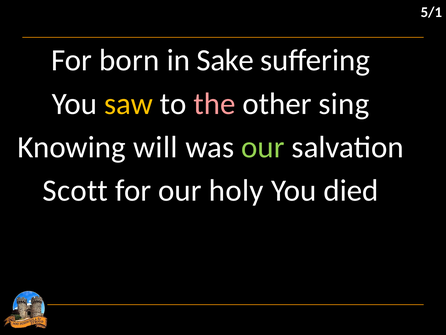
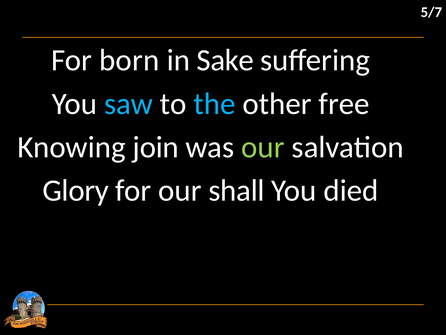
5/1: 5/1 -> 5/7 (431, 12)
saw colour: yellow -> light blue (129, 104)
the colour: pink -> light blue (214, 104)
sing: sing -> free (344, 104)
will: will -> join (156, 147)
Scott: Scott -> Glory (76, 190)
holy: holy -> shall (237, 190)
